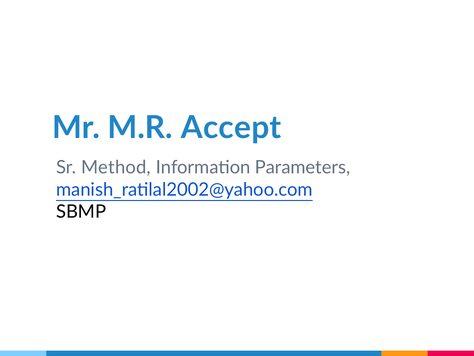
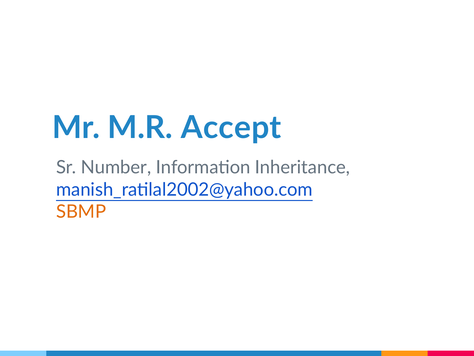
Method: Method -> Number (116, 167)
Parameters: Parameters -> Inheritance (302, 167)
SBMP colour: black -> orange (81, 211)
